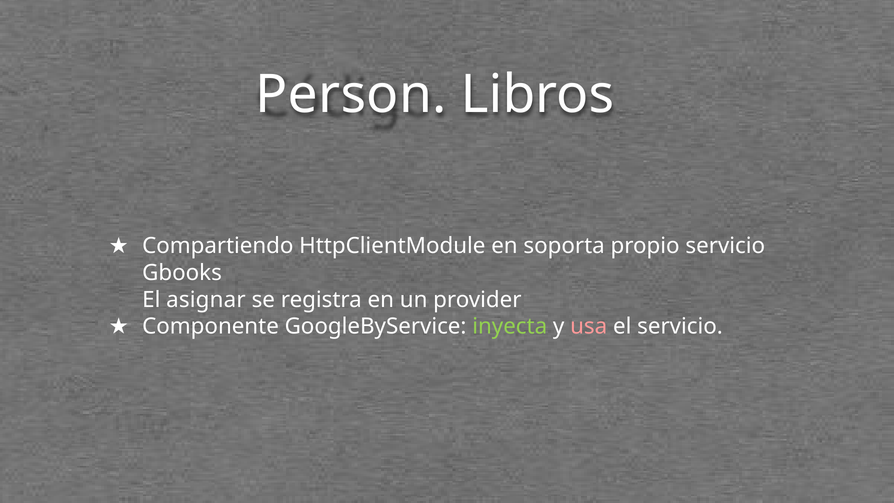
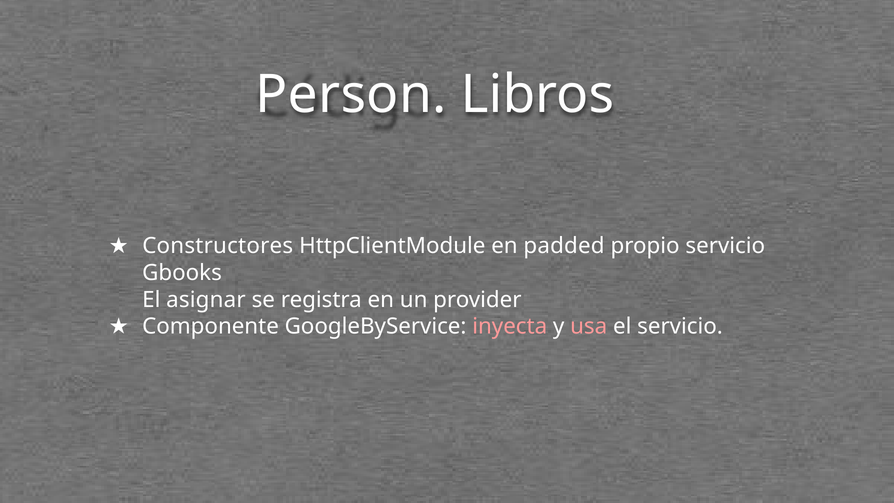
Compartiendo: Compartiendo -> Constructores (218, 246)
soporta: soporta -> padded (564, 246)
inyecta colour: light green -> pink (510, 326)
